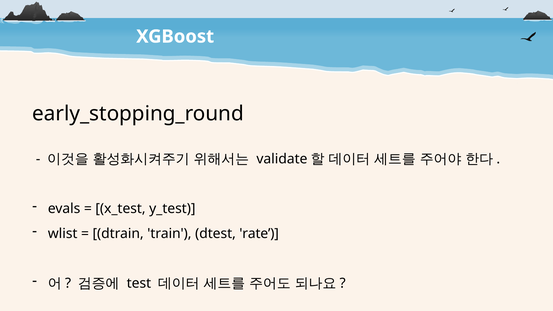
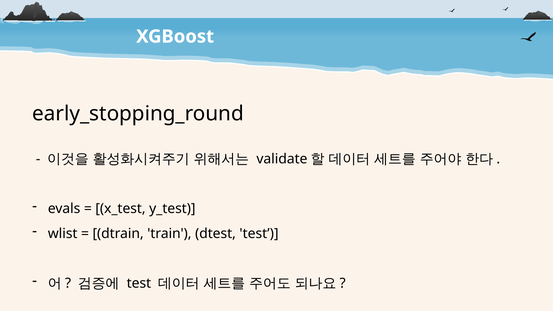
dtest rate: rate -> test (259, 234)
